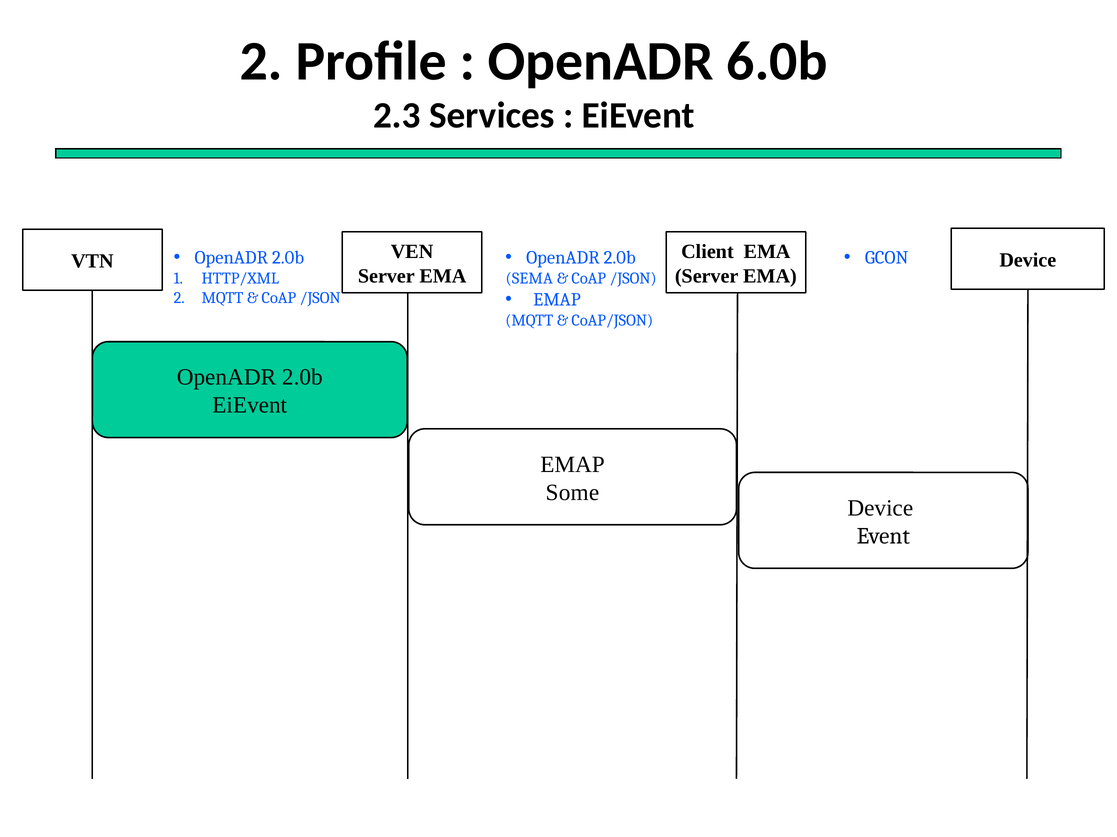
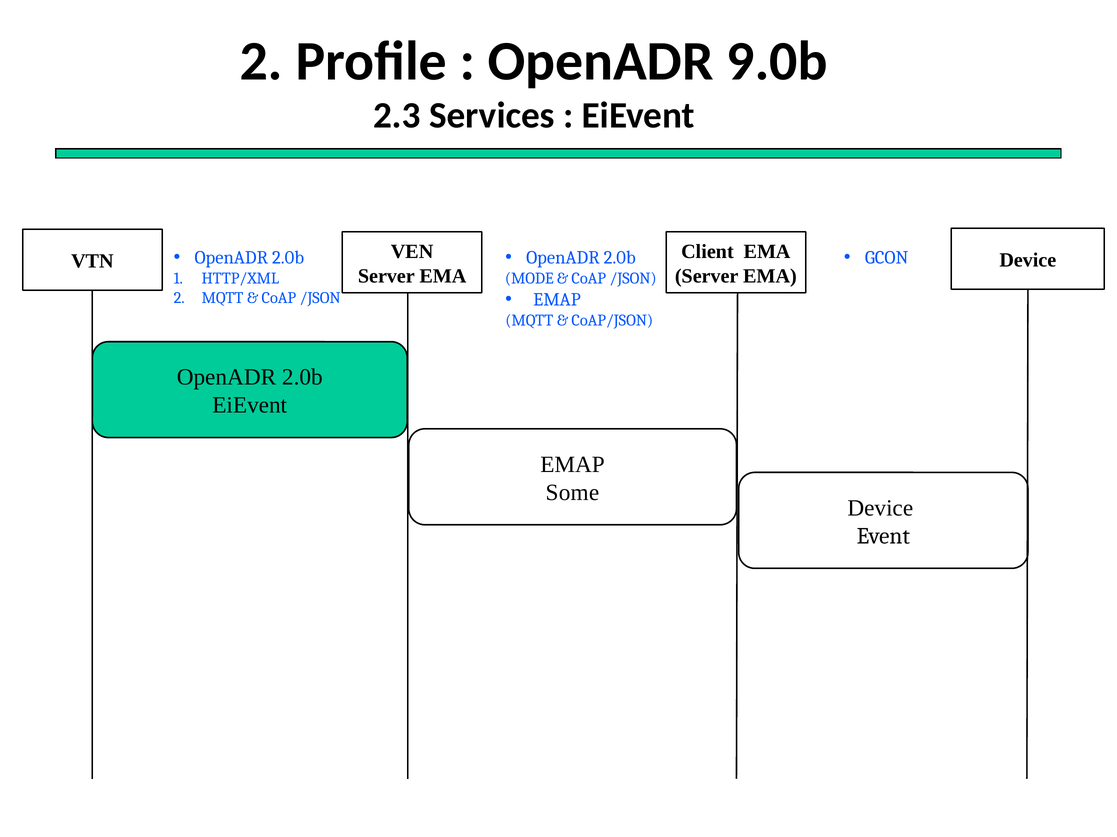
6.0b: 6.0b -> 9.0b (777, 61)
SEMA: SEMA -> MODE (529, 279)
